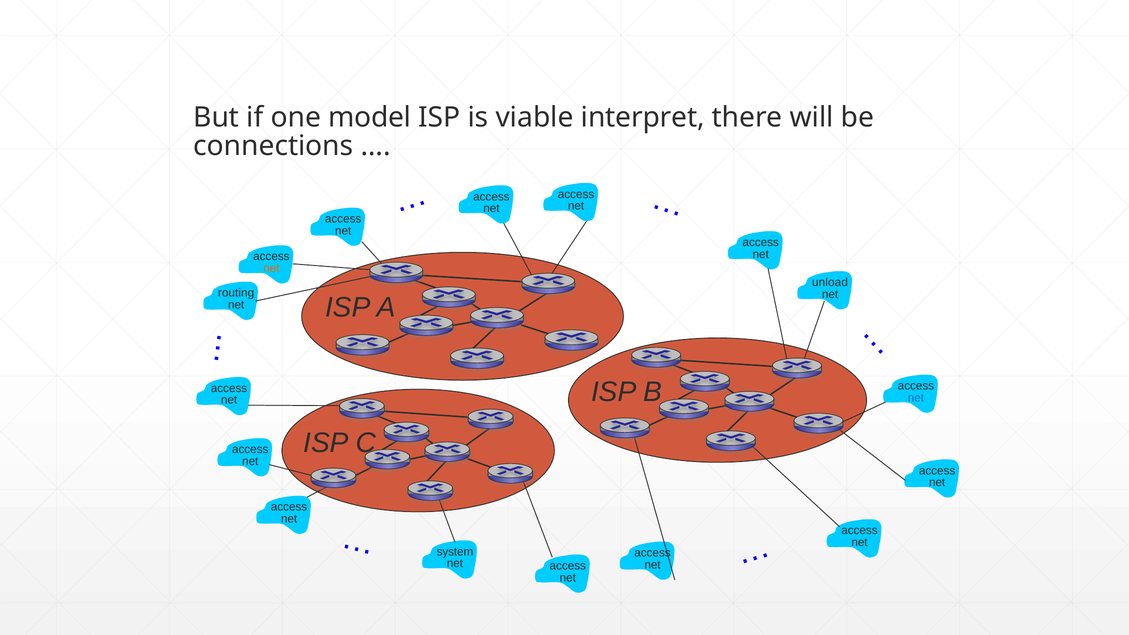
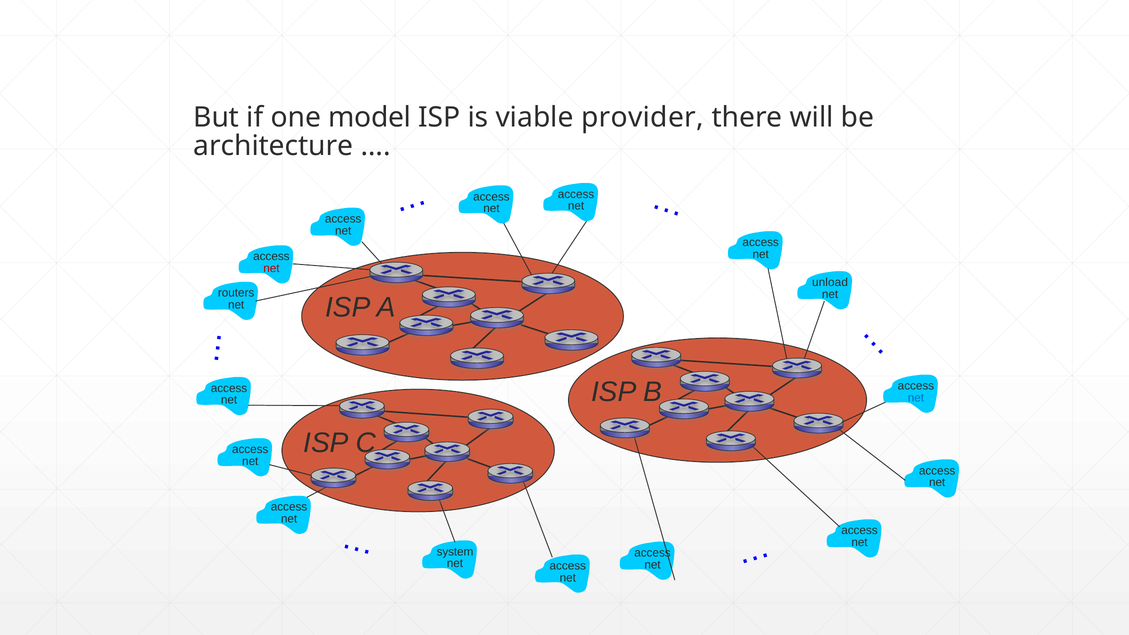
interpret: interpret -> provider (643, 117)
connections: connections -> architecture (273, 146)
net colour: orange -> red (271, 268)
routing: routing -> routers (236, 293)
